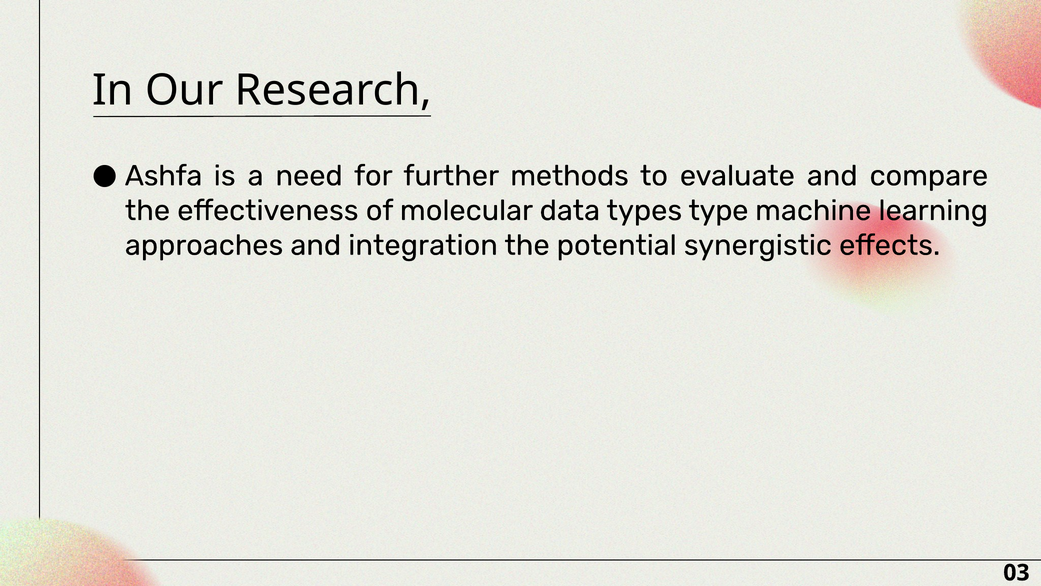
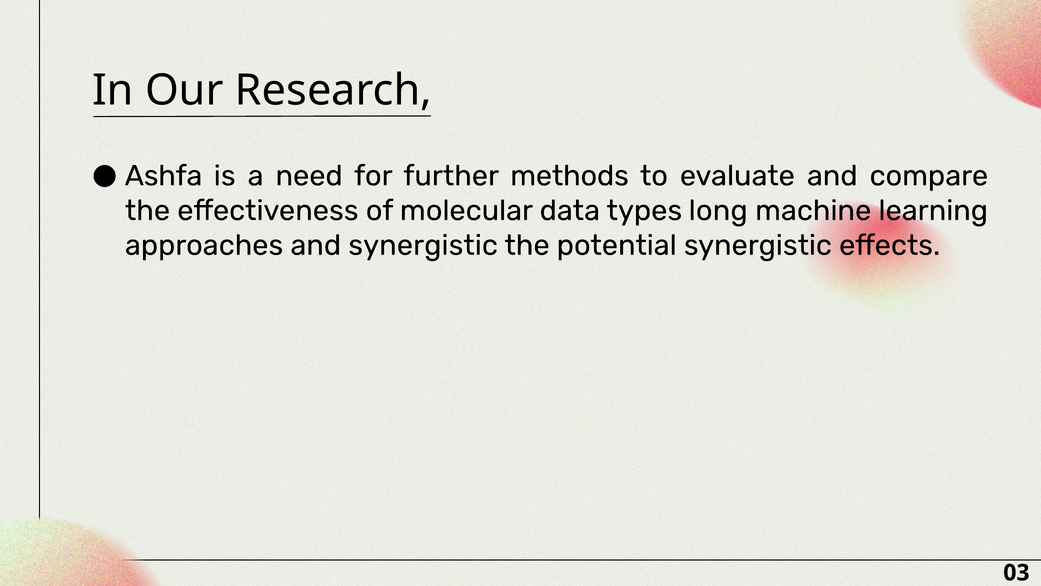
type: type -> long (718, 210)
and integration: integration -> synergistic (423, 245)
